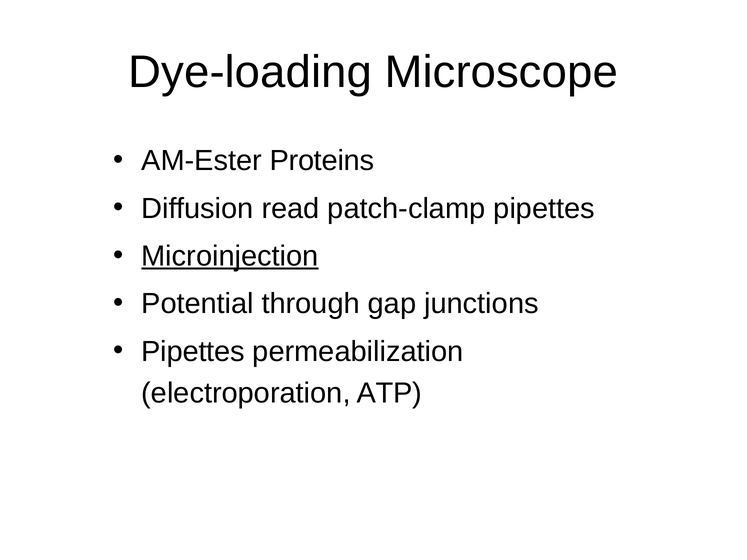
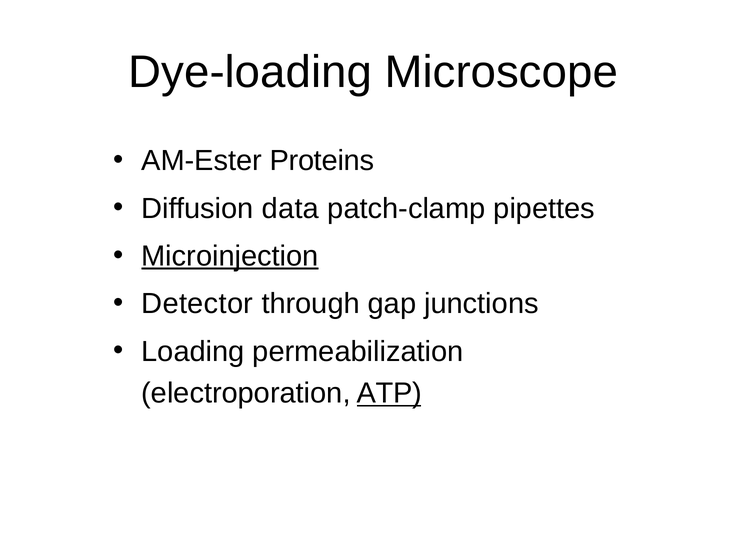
read: read -> data (290, 209)
Potential: Potential -> Detector (197, 304)
Pipettes: Pipettes -> Loading (193, 352)
ATP underline: none -> present (389, 393)
